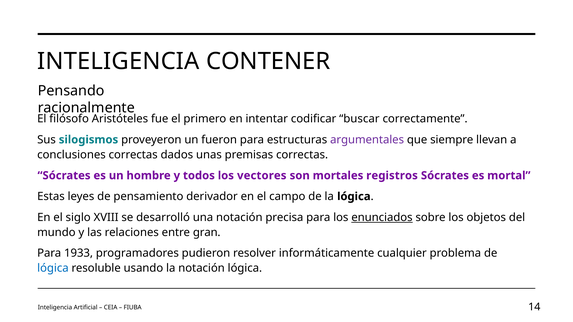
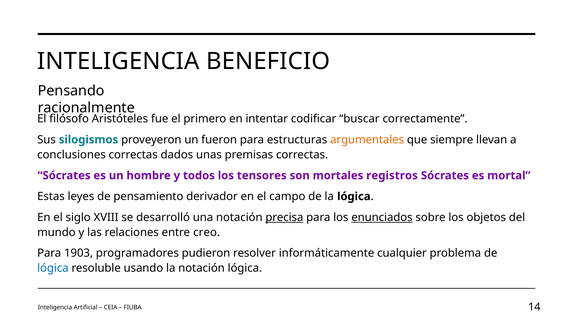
CONTENER: CONTENER -> BENEFICIO (268, 61)
argumentales colour: purple -> orange (367, 140)
vectores: vectores -> tensores (262, 176)
precisa underline: none -> present (284, 218)
gran: gran -> creo (207, 233)
1933: 1933 -> 1903 (79, 253)
